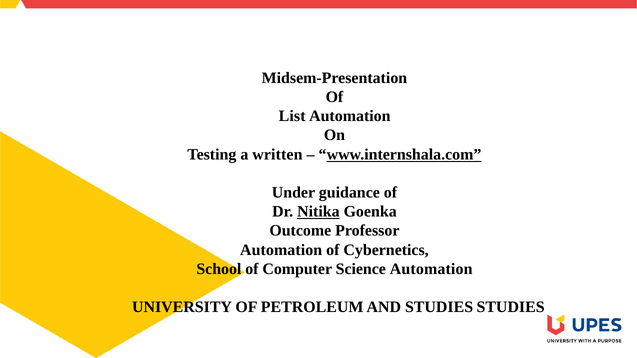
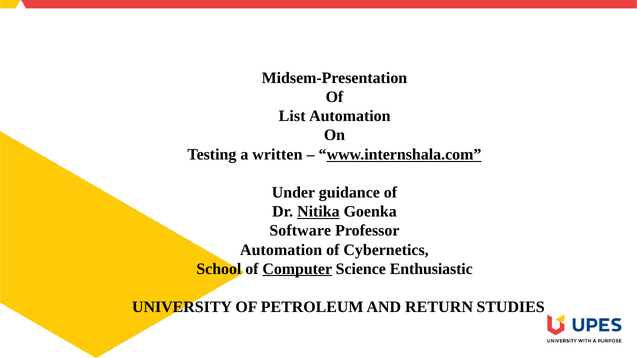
Outcome: Outcome -> Software (300, 231)
Computer underline: none -> present (297, 269)
Science Automation: Automation -> Enthusiastic (431, 269)
AND STUDIES: STUDIES -> RETURN (439, 307)
